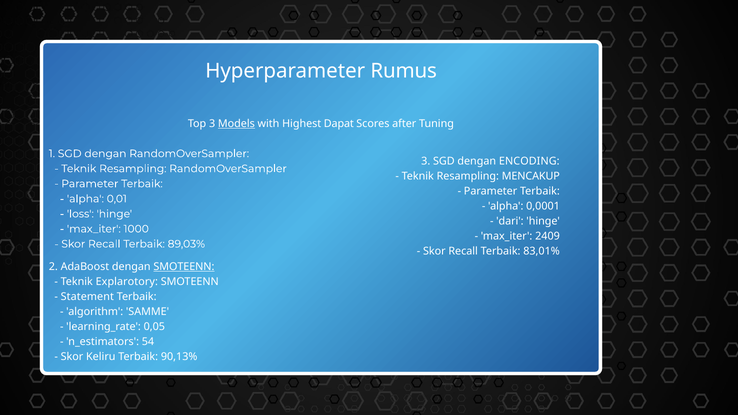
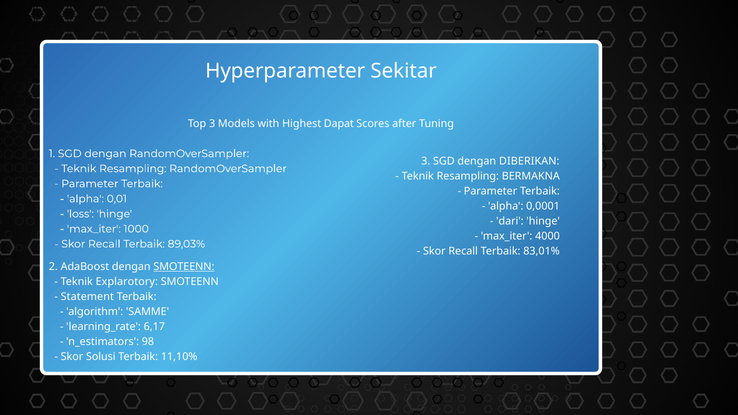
Rumus: Rumus -> Sekitar (404, 71)
Models underline: present -> none (236, 124)
ENCODING: ENCODING -> DIBERIKAN (529, 161)
MENCAKUP: MENCAKUP -> BERMAKNA (531, 176)
2409: 2409 -> 4000 (548, 236)
0,05: 0,05 -> 6,17 (154, 327)
54: 54 -> 98 (148, 342)
Keliru: Keliru -> Solusi (101, 357)
90,13%: 90,13% -> 11,10% (179, 357)
